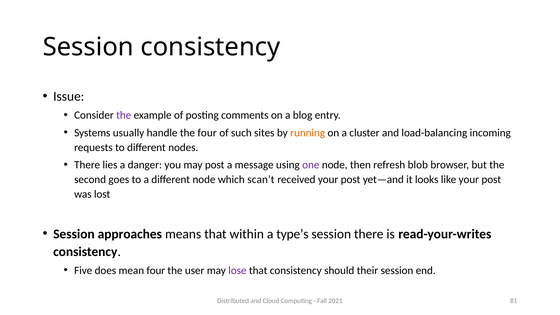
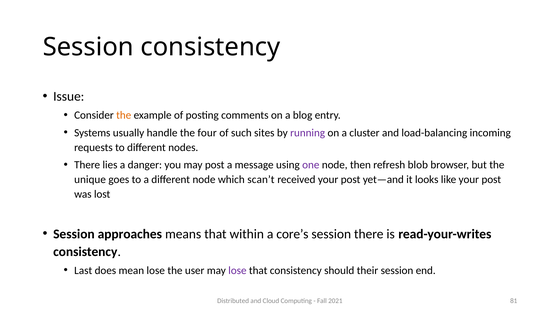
the colour: purple -> orange (124, 115)
running colour: orange -> purple (308, 133)
second: second -> unique (90, 180)
type’s: type’s -> core’s (292, 234)
Five: Five -> Last (83, 270)
mean four: four -> lose (156, 270)
